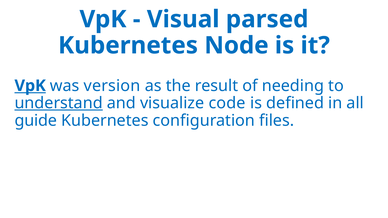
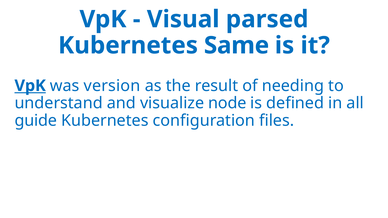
Node: Node -> Same (237, 45)
understand underline: present -> none (59, 103)
code: code -> node (227, 103)
